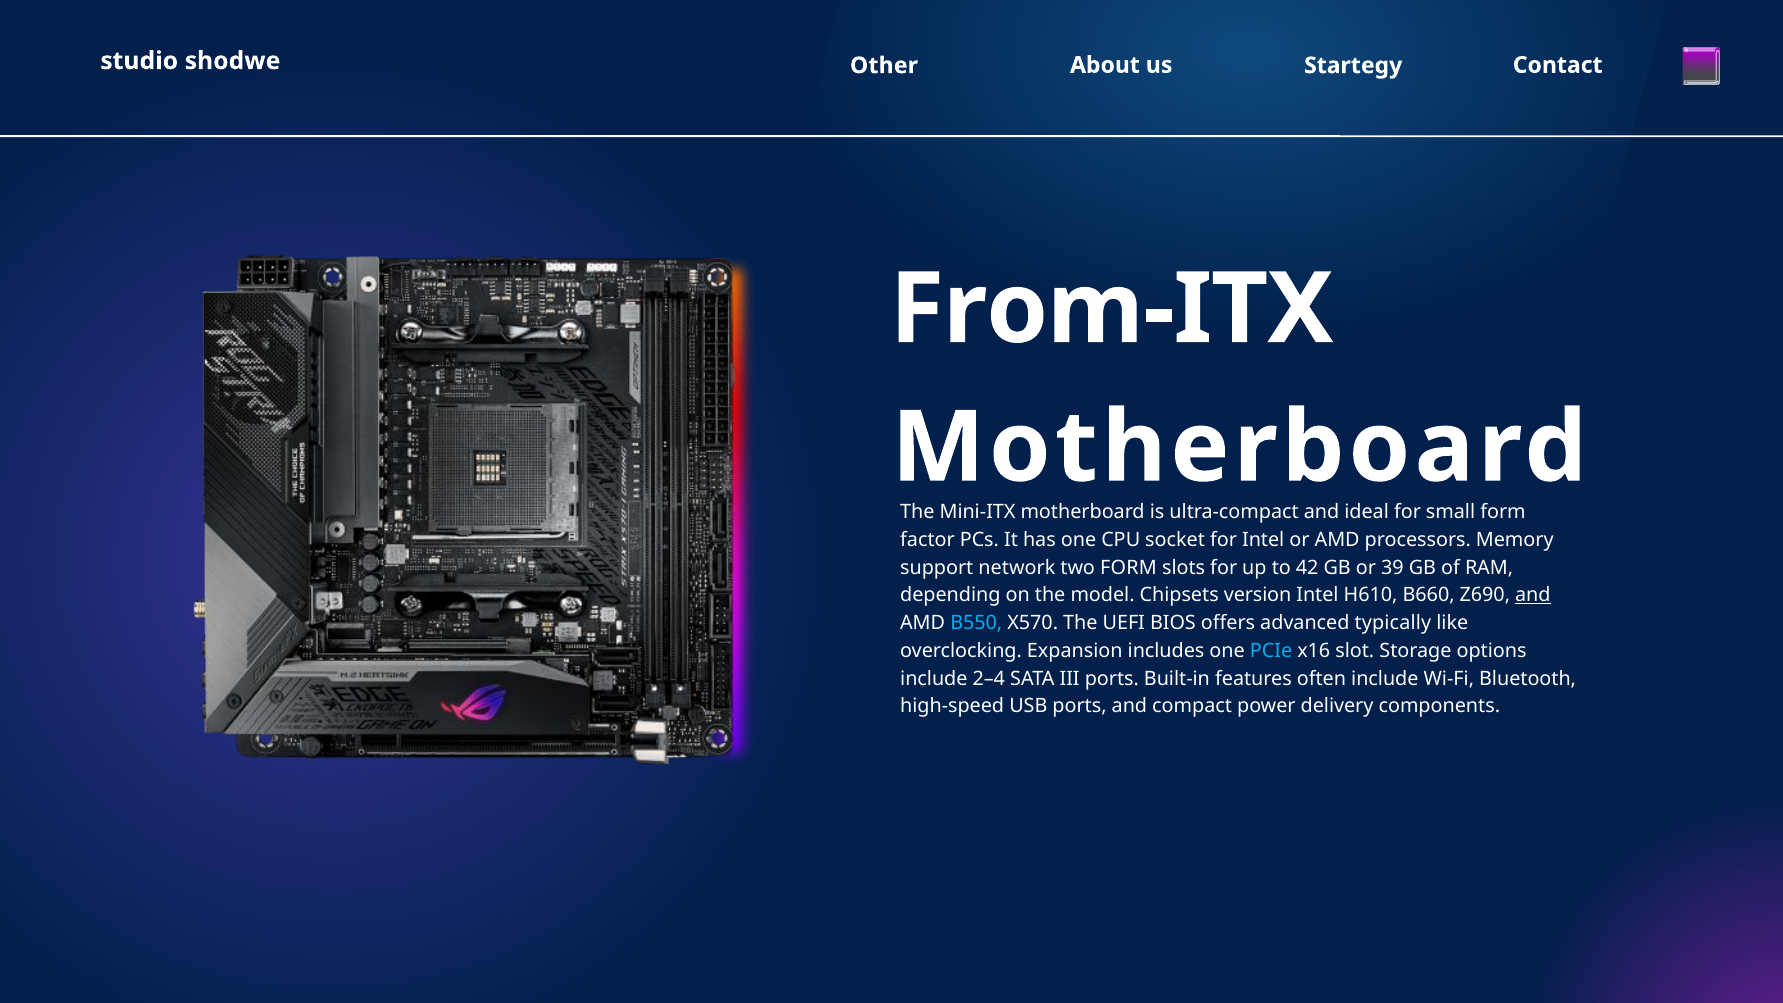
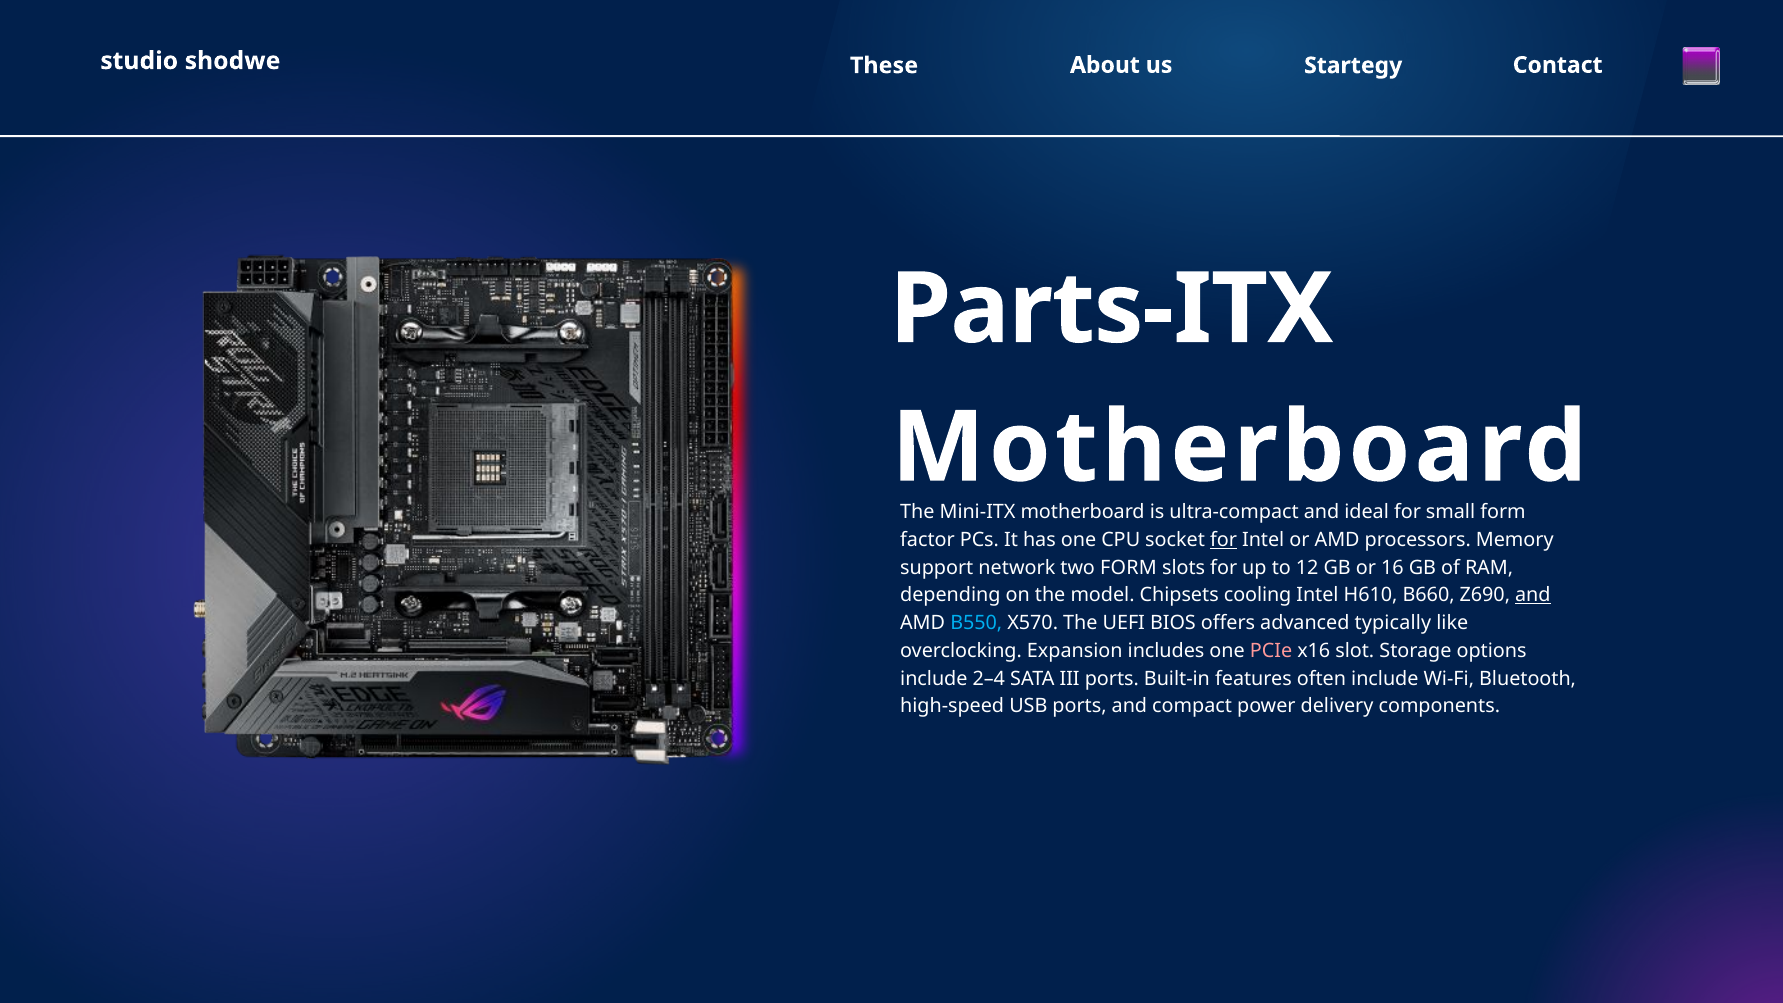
Other: Other -> These (884, 66)
From-ITX: From-ITX -> Parts-ITX (1112, 309)
for underline: none -> present (1223, 540)
42: 42 -> 12 (1307, 568)
39: 39 -> 16 (1392, 568)
version: version -> cooling (1258, 595)
PCIe colour: light blue -> pink (1271, 651)
